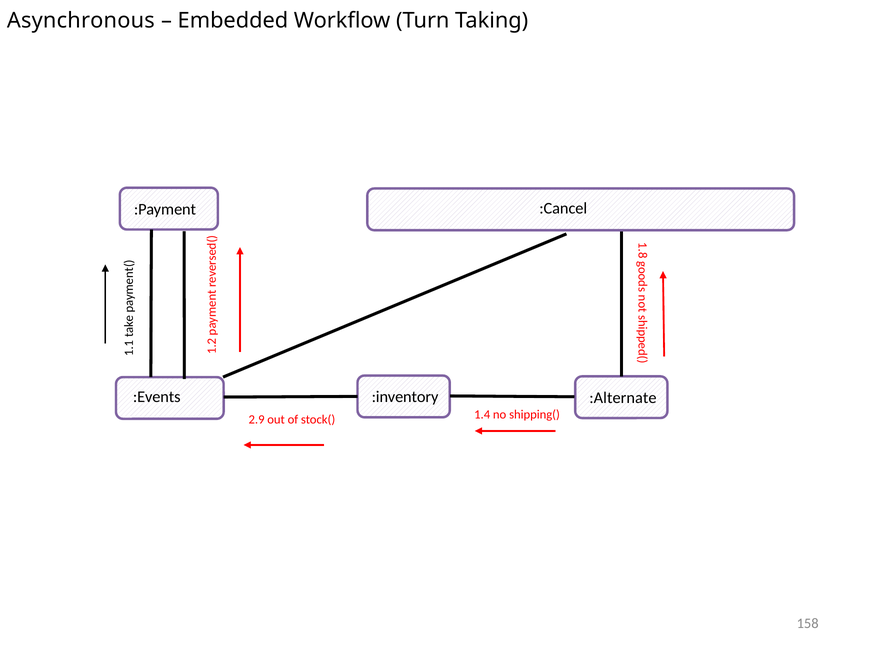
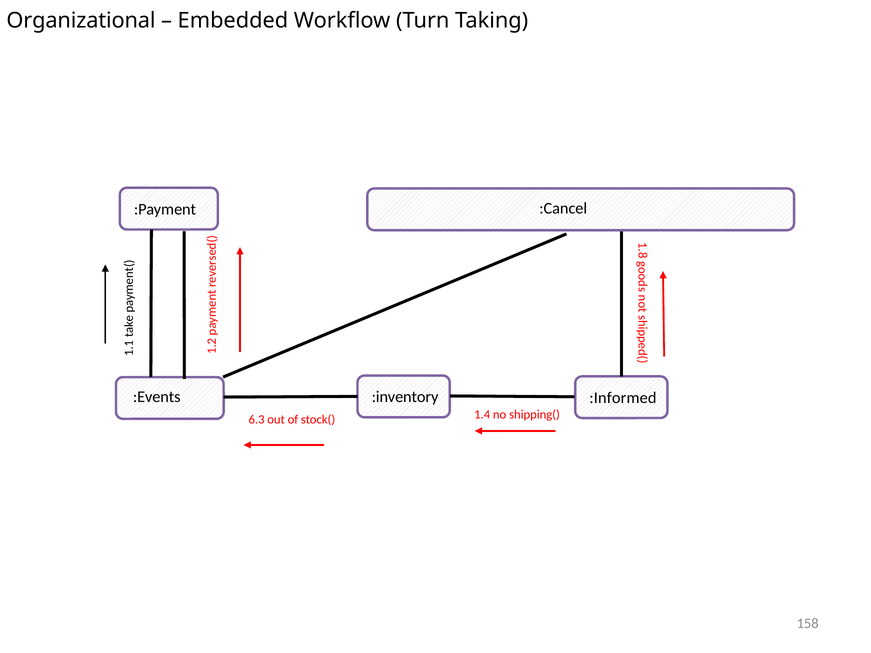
Asynchronous: Asynchronous -> Organizational (81, 21)
:Alternate: :Alternate -> :Informed (623, 398)
2.9: 2.9 -> 6.3 (257, 420)
